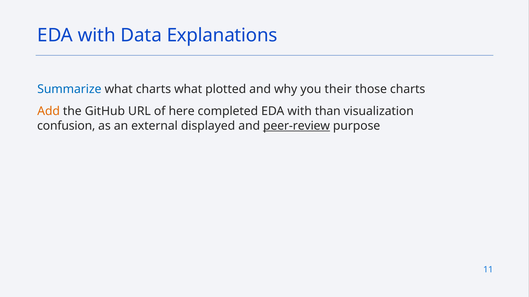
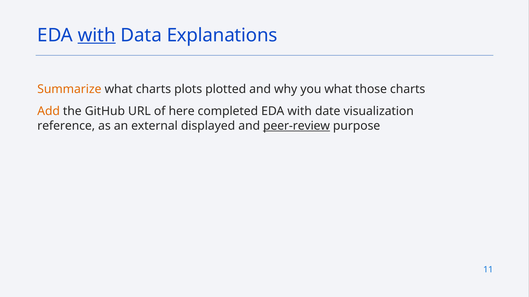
with underline: none -> present (97, 35)
Summarize colour: blue -> orange (69, 89)
charts what: what -> plots (188, 89)
you their: their -> what (338, 89)
than: than -> date (328, 112)
confusion: confusion -> reference (66, 126)
